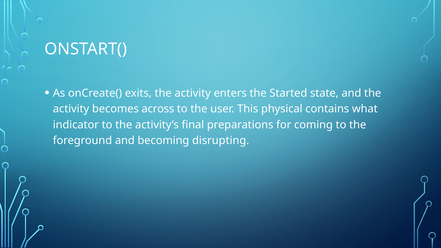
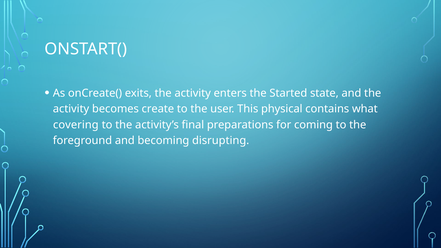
across: across -> create (158, 109)
indicator: indicator -> covering (76, 125)
